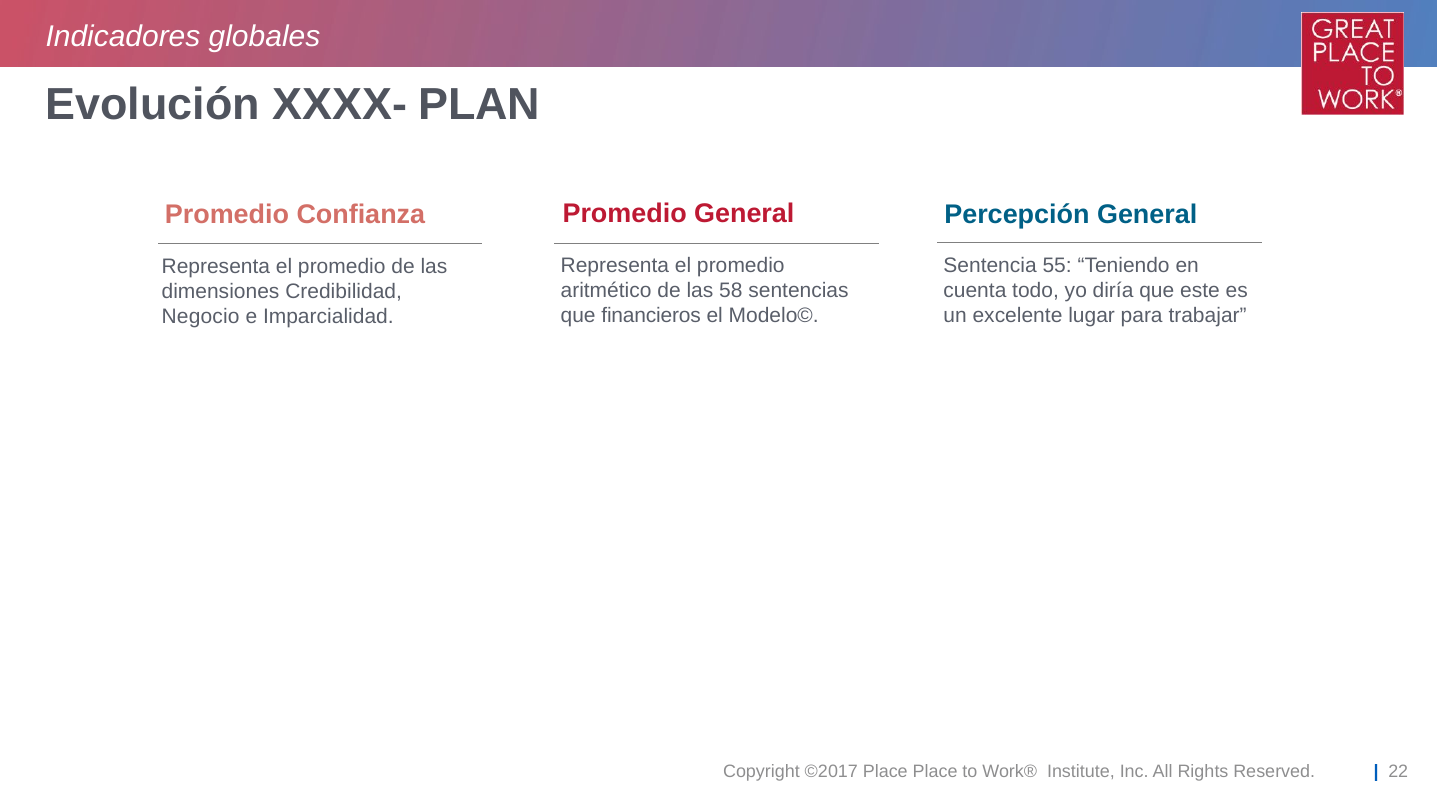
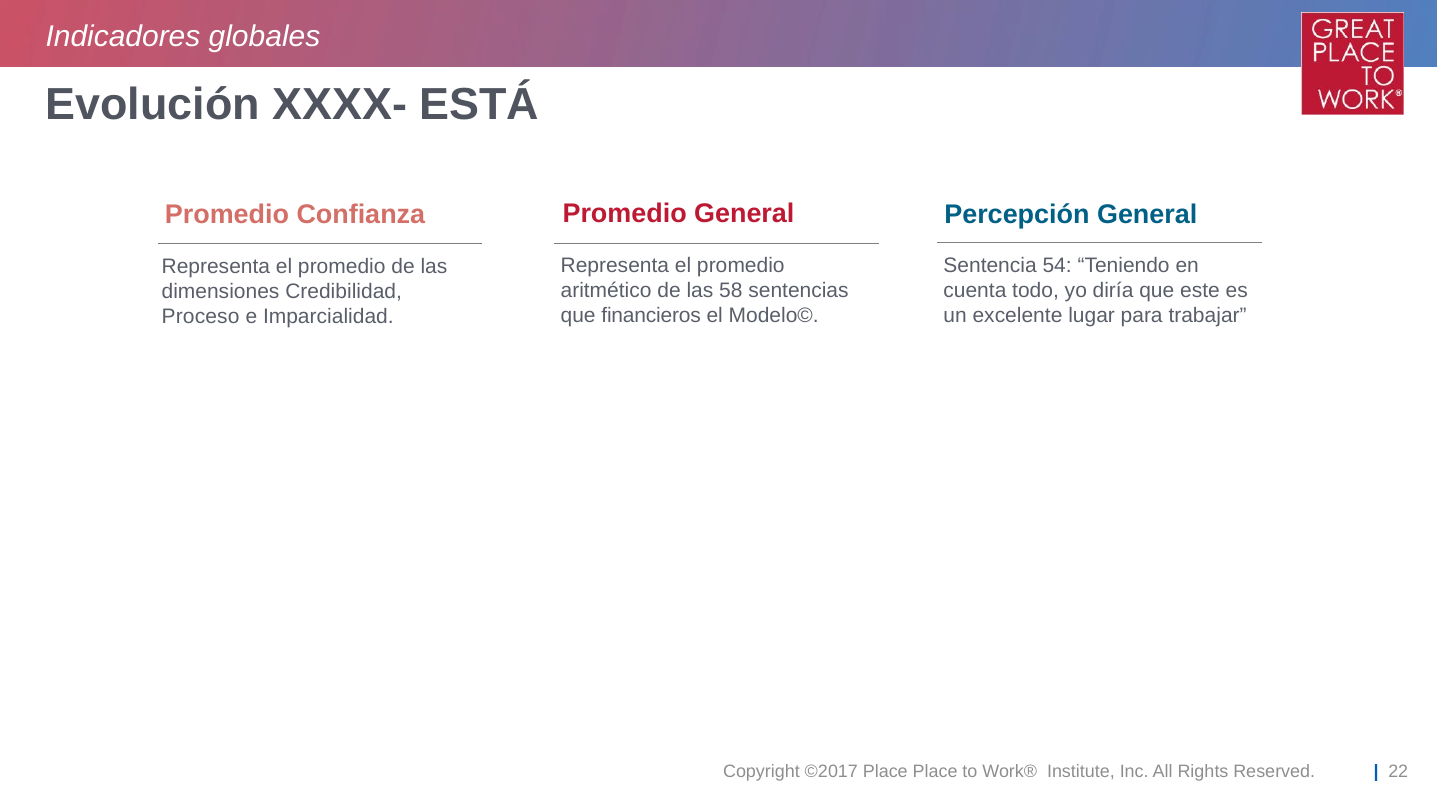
PLAN: PLAN -> ESTÁ (479, 104)
55: 55 -> 54 (1057, 265)
Negocio: Negocio -> Proceso (201, 317)
